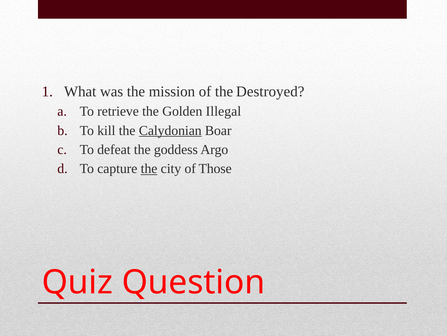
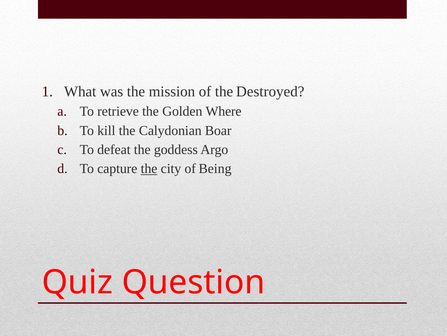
Illegal: Illegal -> Where (224, 111)
Calydonian underline: present -> none (170, 130)
Those: Those -> Being (215, 168)
